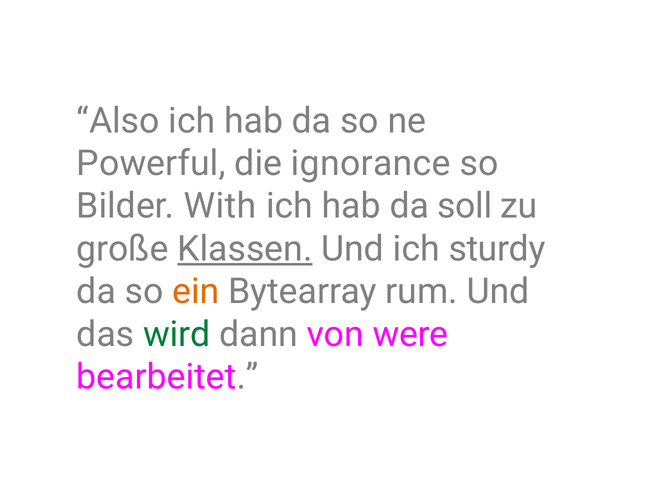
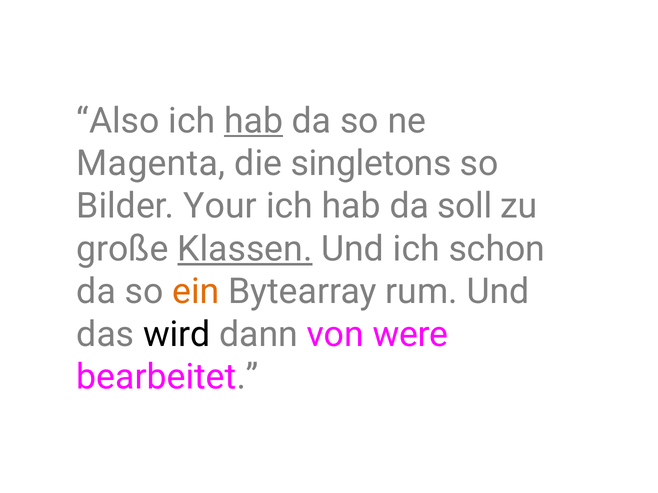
hab underline: none -> present (254, 121)
Powerful: Powerful -> Magenta (151, 164)
ignorance: ignorance -> singletons (371, 164)
With: With -> Your (220, 206)
sturdy: sturdy -> schon (497, 249)
wird colour: green -> black (177, 335)
